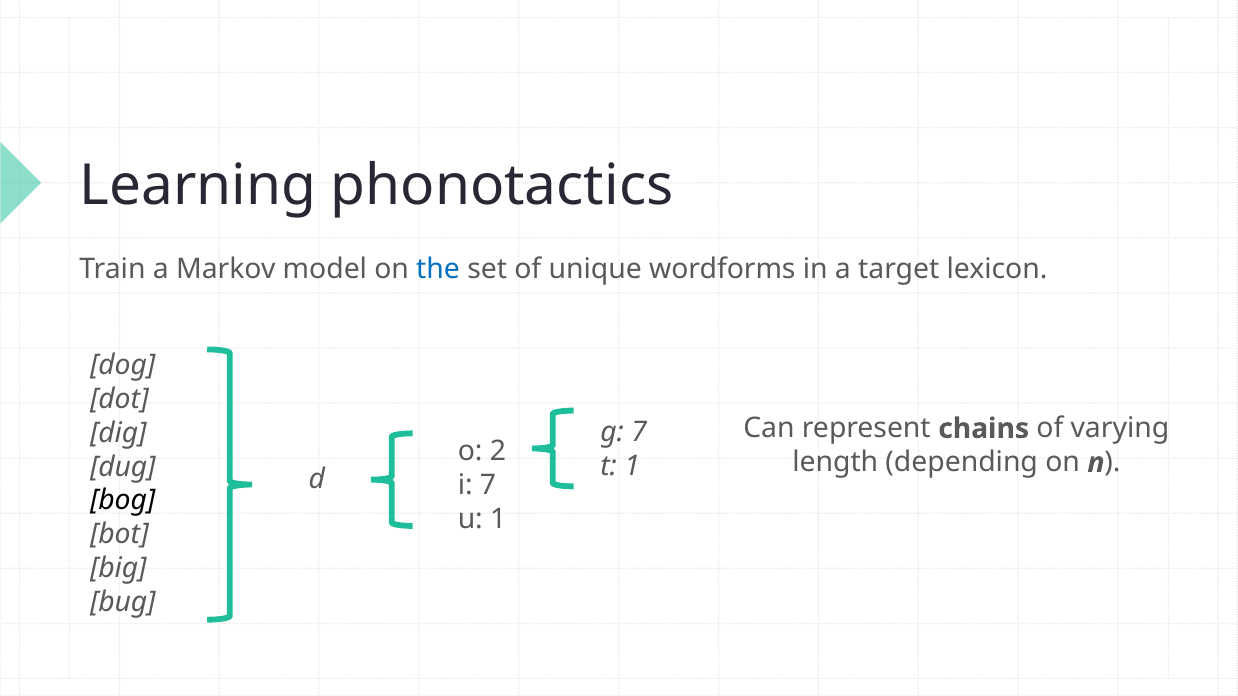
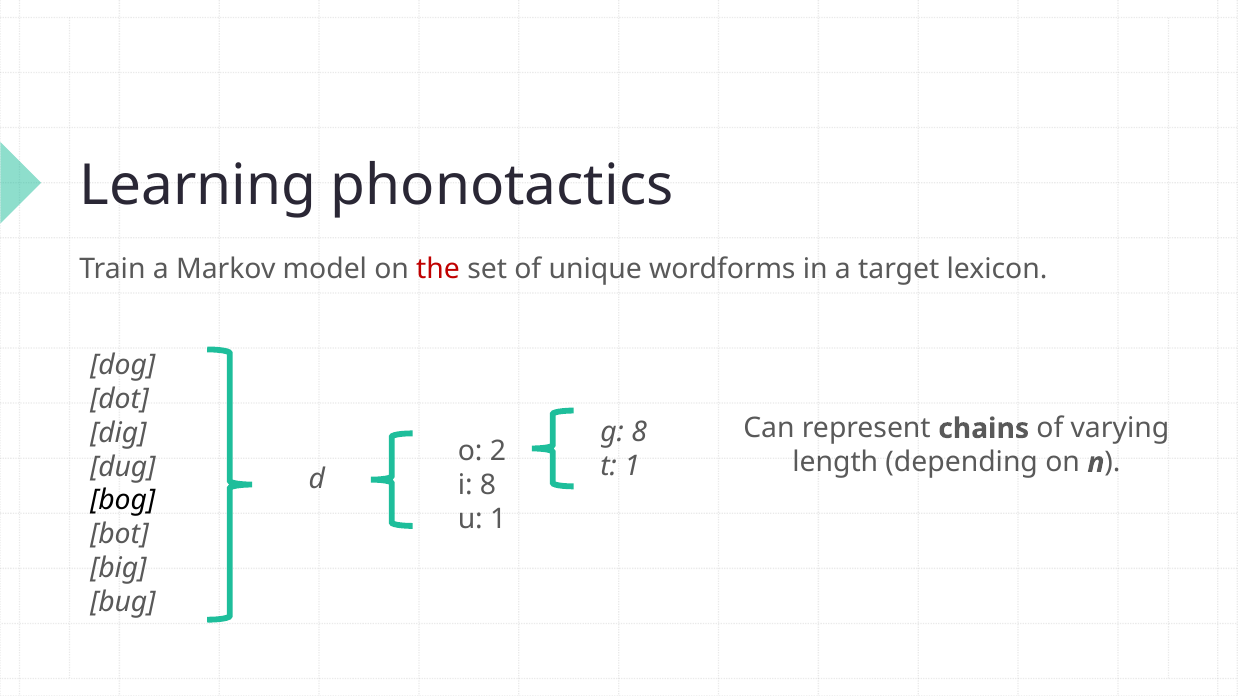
the colour: blue -> red (438, 270)
g 7: 7 -> 8 (639, 432)
i 7: 7 -> 8 (488, 486)
